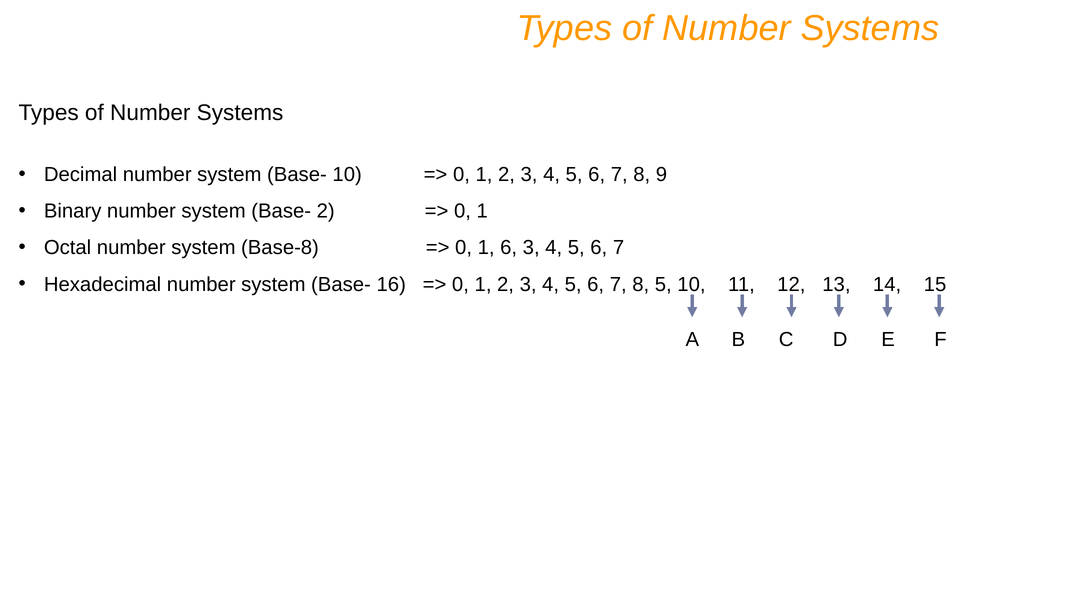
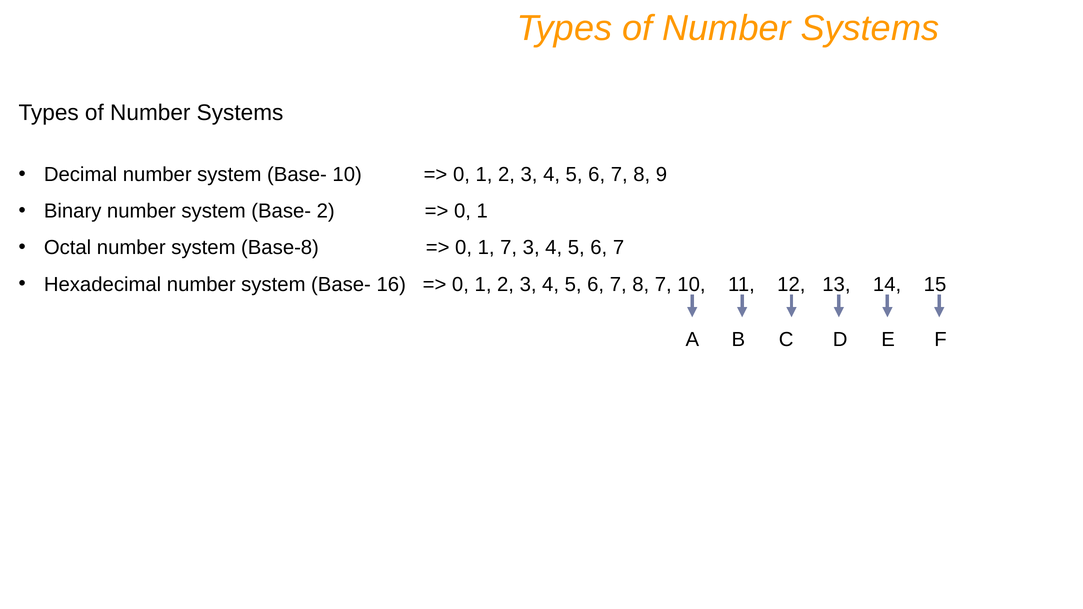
1 6: 6 -> 7 (509, 248)
8 5: 5 -> 7 (663, 284)
